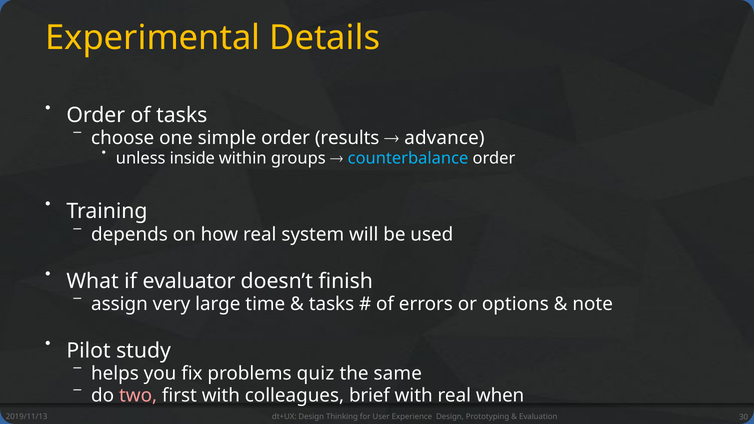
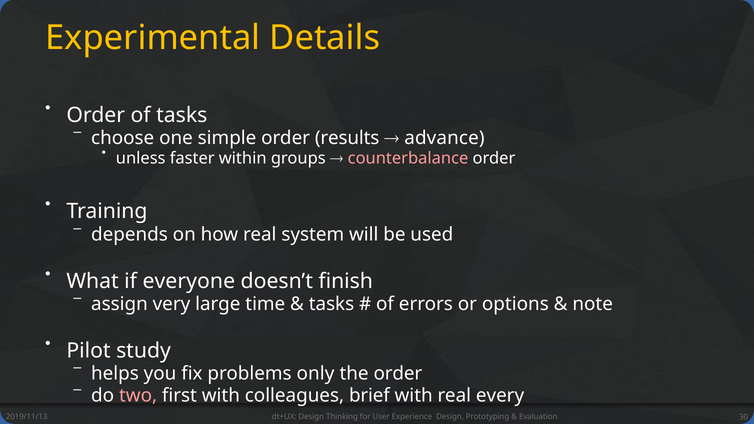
inside: inside -> faster (192, 158)
counterbalance colour: light blue -> pink (408, 158)
evaluator: evaluator -> everyone (189, 281)
quiz: quiz -> only (316, 374)
the same: same -> order (398, 374)
when: when -> every (500, 396)
